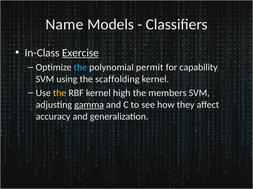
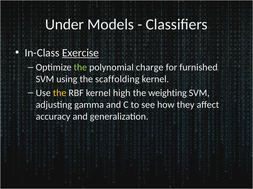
Name: Name -> Under (65, 24)
the colour: light blue -> light green (80, 68)
permit: permit -> charge (150, 68)
capability: capability -> furnished (199, 68)
members: members -> weighting (168, 93)
gamma underline: present -> none (89, 105)
